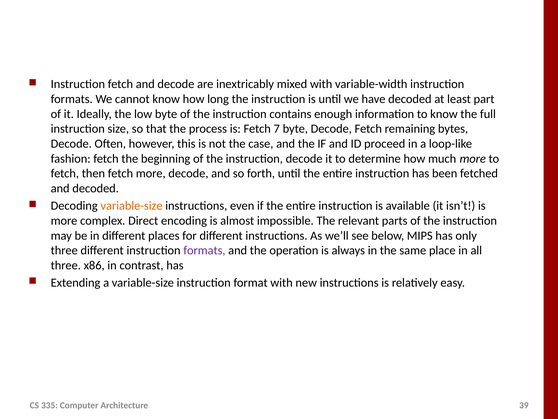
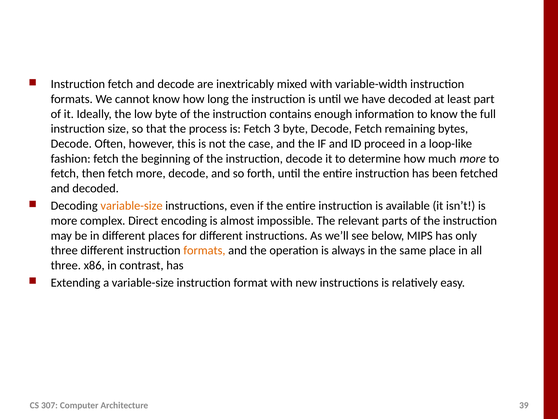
7: 7 -> 3 (277, 129)
formats colour: purple -> orange (204, 250)
335: 335 -> 307 (49, 405)
